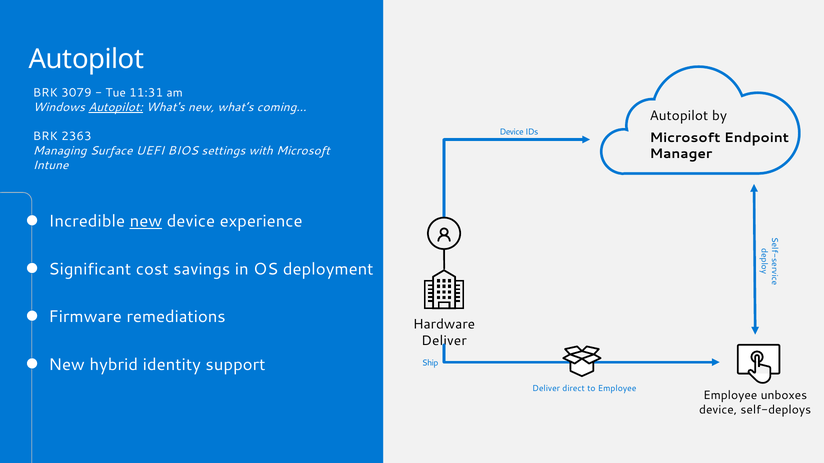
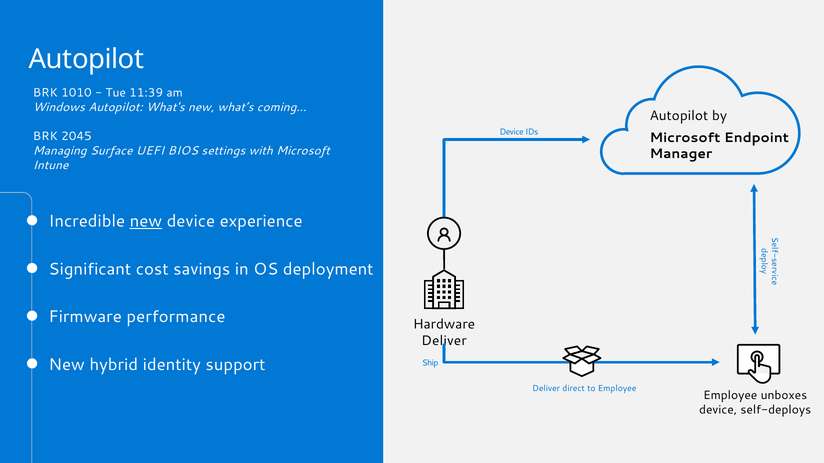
3079: 3079 -> 1010 (76, 93)
11:31: 11:31 -> 11:39 (146, 93)
Autopilot underline: present -> none (116, 108)
2363: 2363 -> 2045 (76, 136)
remediations: remediations -> performance (176, 317)
